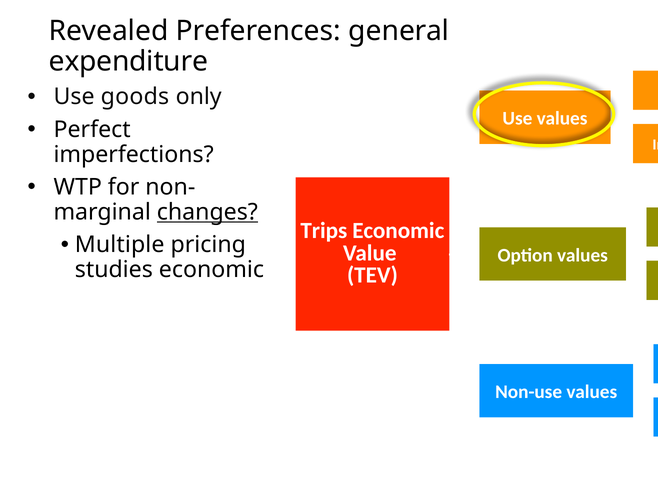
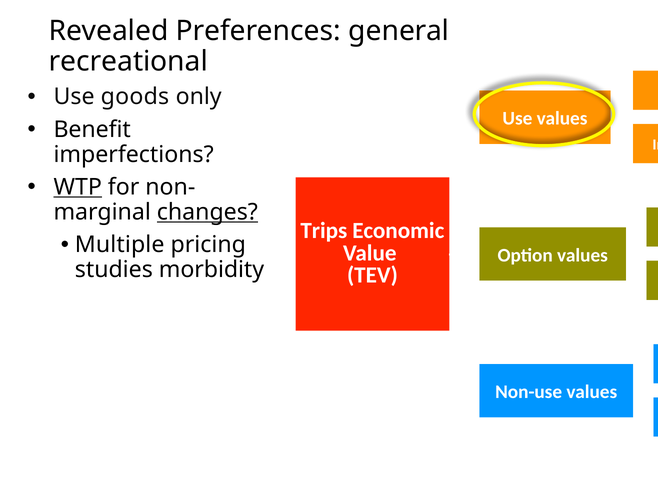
expenditure: expenditure -> recreational (128, 62)
Perfect: Perfect -> Benefit (92, 130)
WTP underline: none -> present (78, 187)
studies economic: economic -> morbidity (211, 270)
